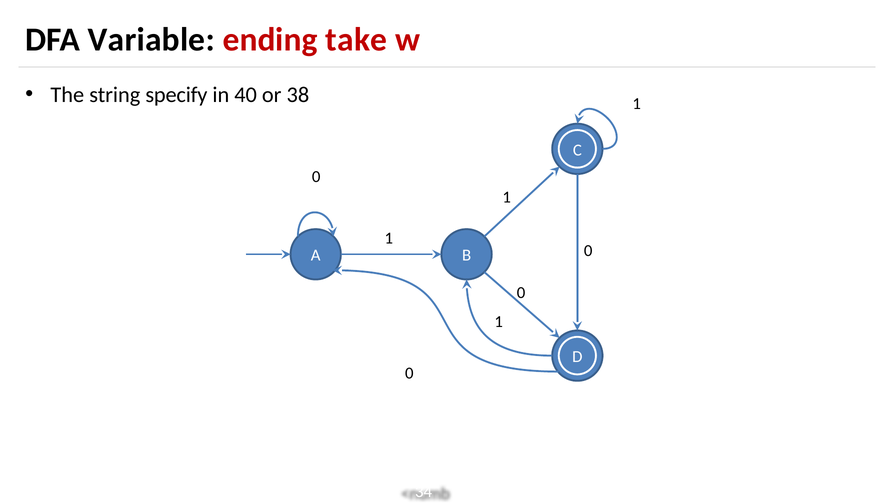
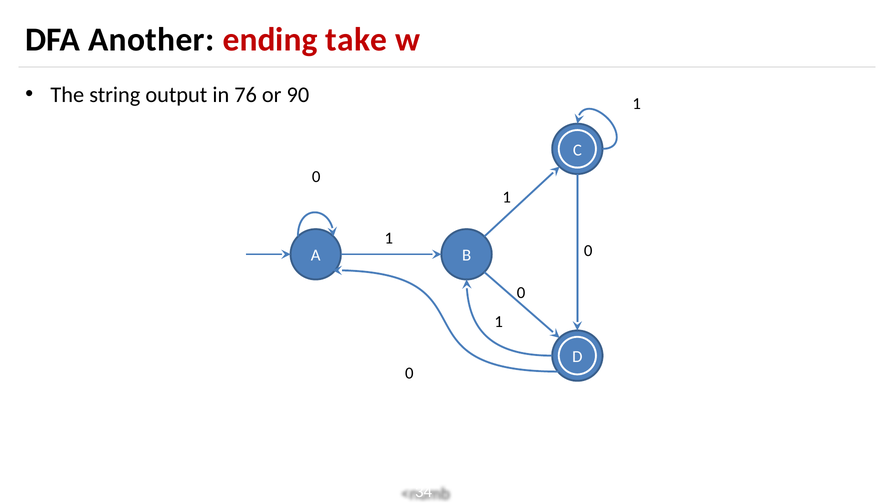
Variable: Variable -> Another (151, 40)
specify: specify -> output (176, 95)
40: 40 -> 76 (246, 95)
38: 38 -> 90 (298, 95)
